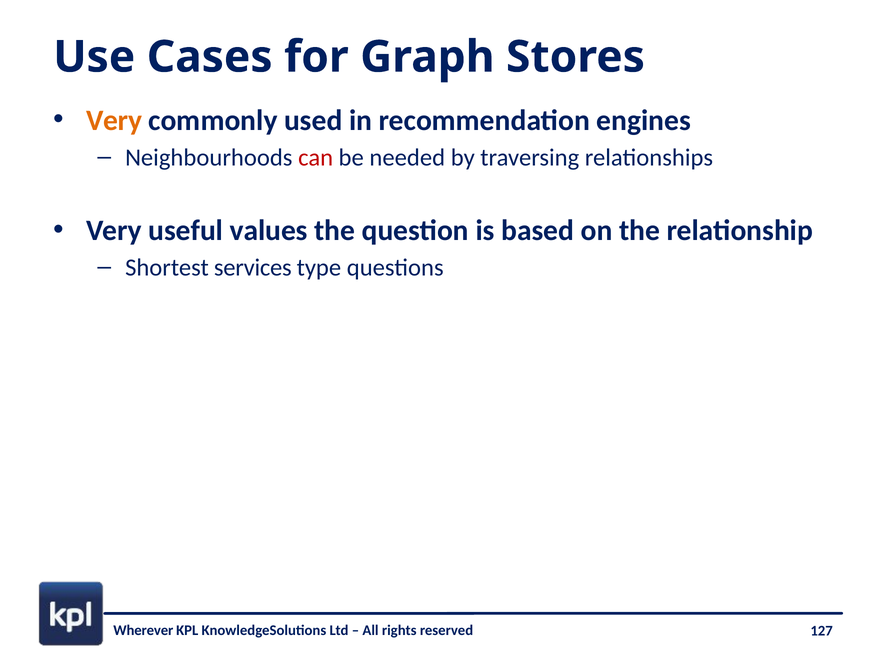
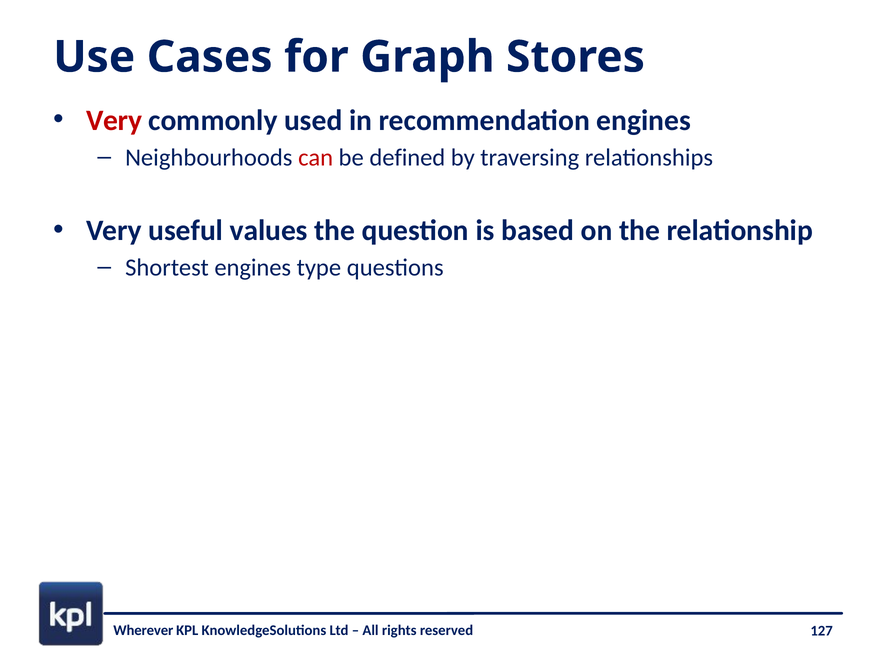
Very colour: orange -> red (114, 120)
needed: needed -> defined (407, 157)
Shortest services: services -> engines (253, 268)
